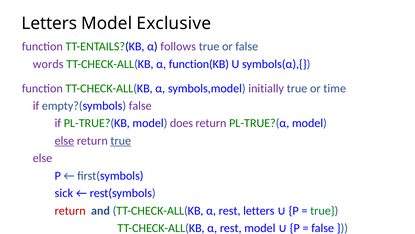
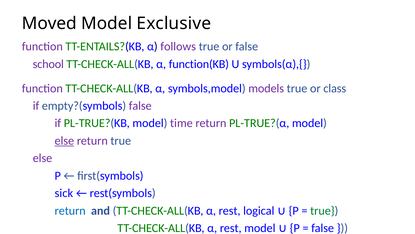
Letters: Letters -> Moved (49, 23)
words: words -> school (48, 64)
initially: initially -> models (266, 88)
time: time -> class (335, 88)
does: does -> time (181, 123)
true underline: present -> none (121, 140)
return colour: red -> blue (70, 210)
rest letters: letters -> logical (259, 210)
